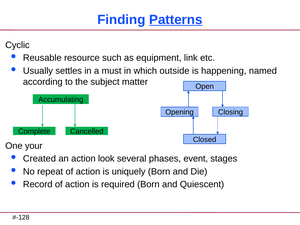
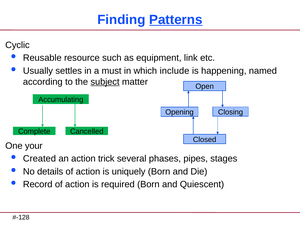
outside: outside -> include (174, 71)
subject underline: none -> present (105, 82)
look: look -> trick (106, 159)
event: event -> pipes (196, 159)
repeat: repeat -> details (50, 172)
